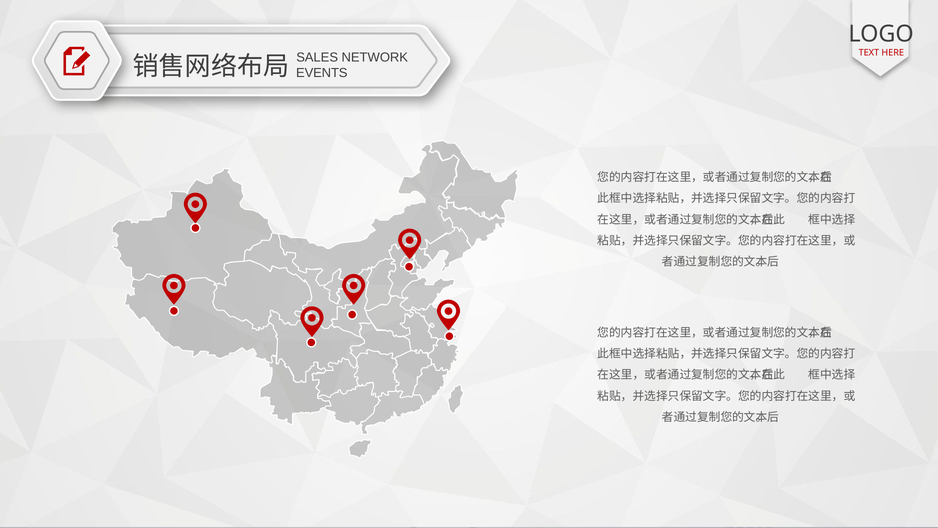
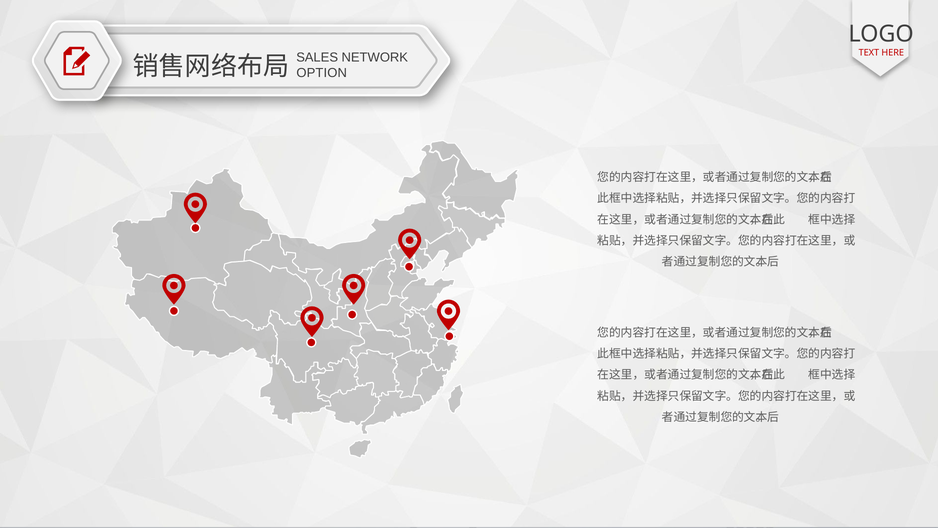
EVENTS: EVENTS -> OPTION (322, 73)
